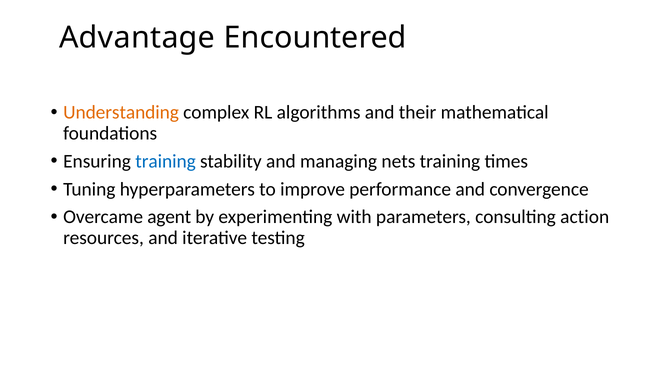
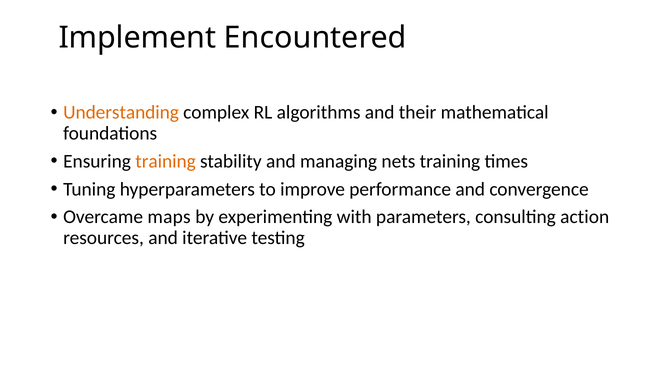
Advantage: Advantage -> Implement (137, 38)
training colour: blue -> orange (166, 161)
agent: agent -> maps (169, 217)
